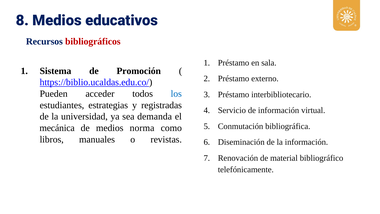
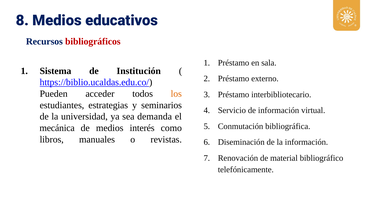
Promoción: Promoción -> Institución (139, 71)
los colour: blue -> orange (176, 94)
registradas: registradas -> seminarios (162, 105)
norma: norma -> interés (142, 128)
